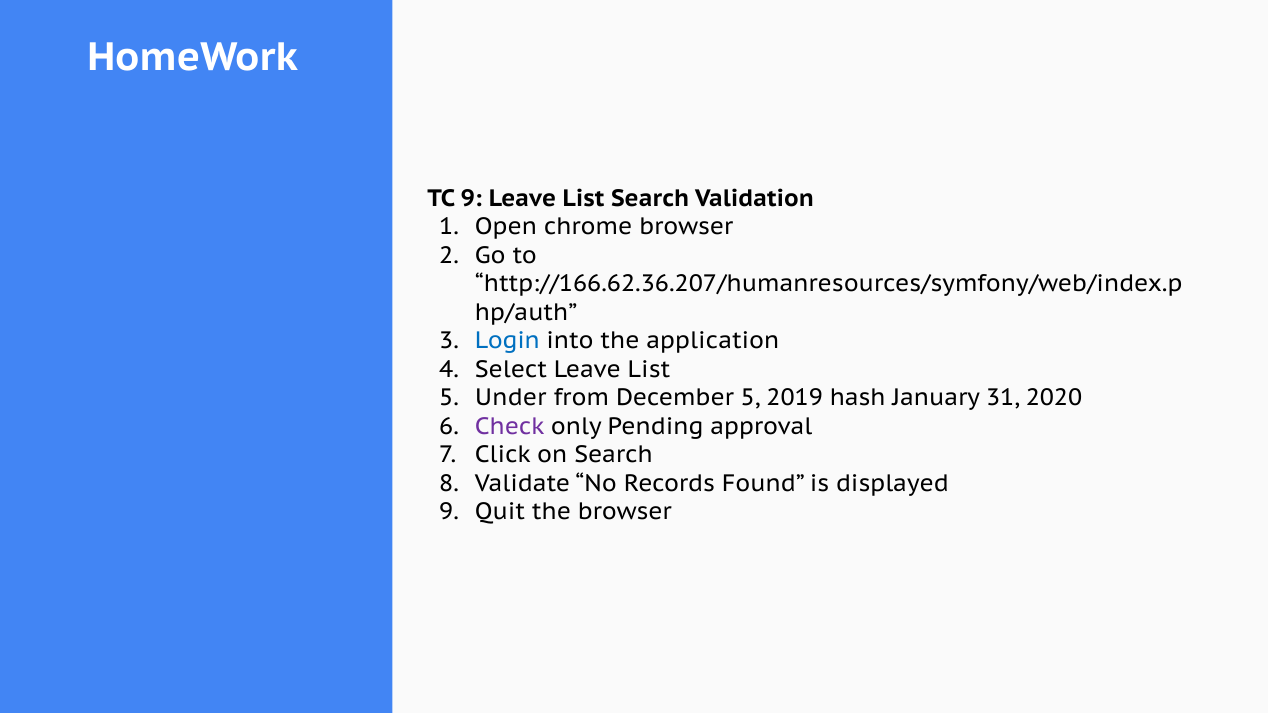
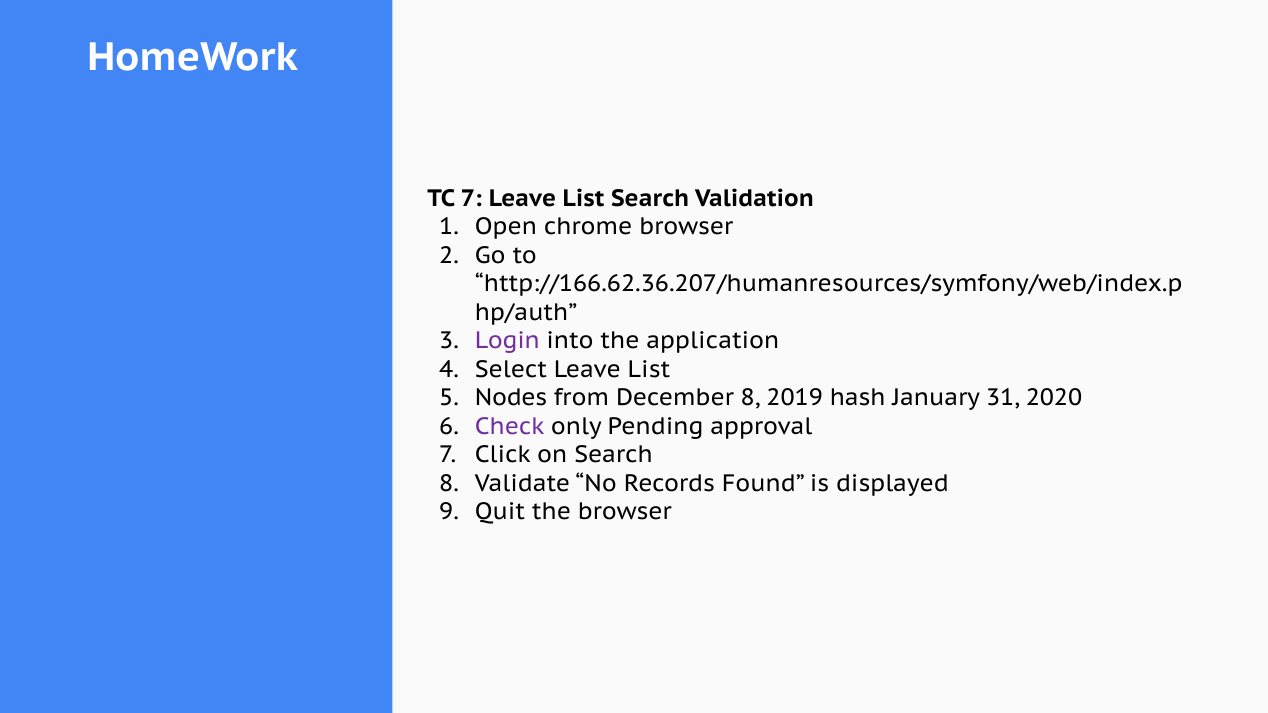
TC 9: 9 -> 7 (472, 198)
Login colour: blue -> purple (507, 341)
Under: Under -> Nodes (511, 398)
December 5: 5 -> 8 (750, 398)
